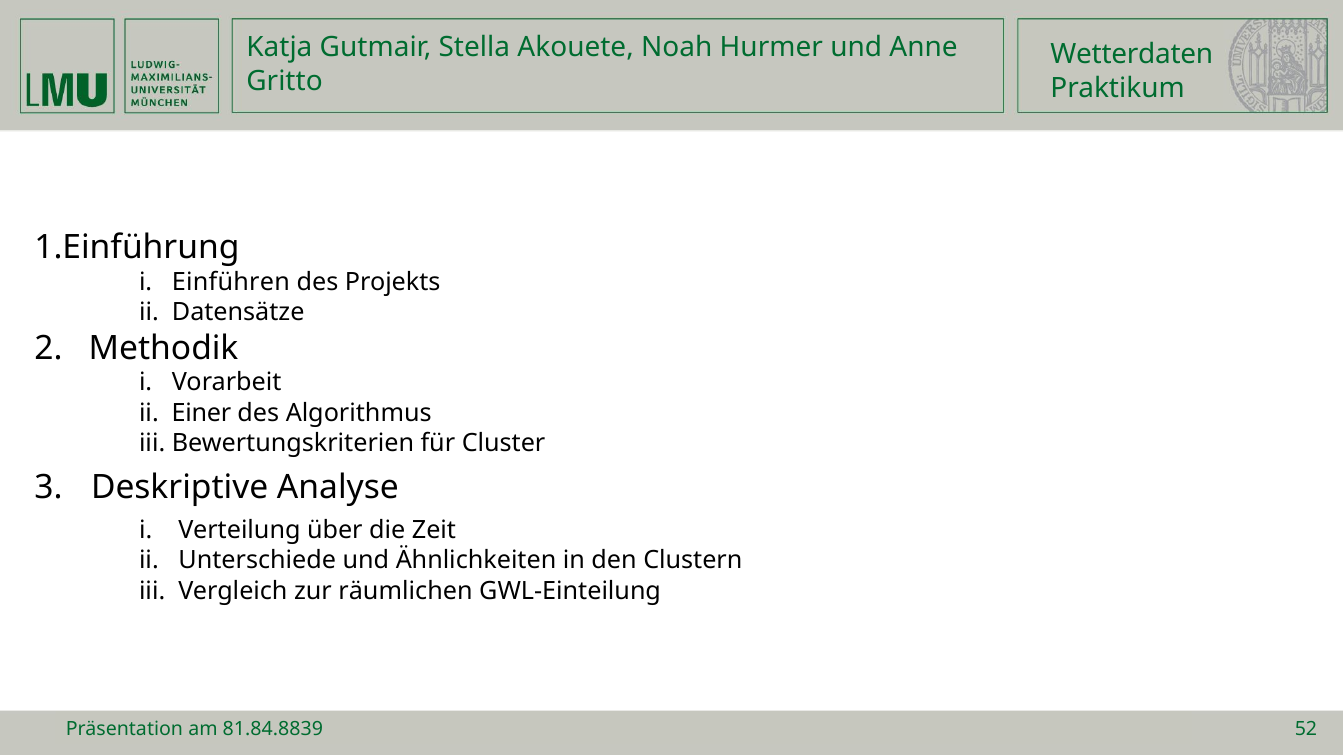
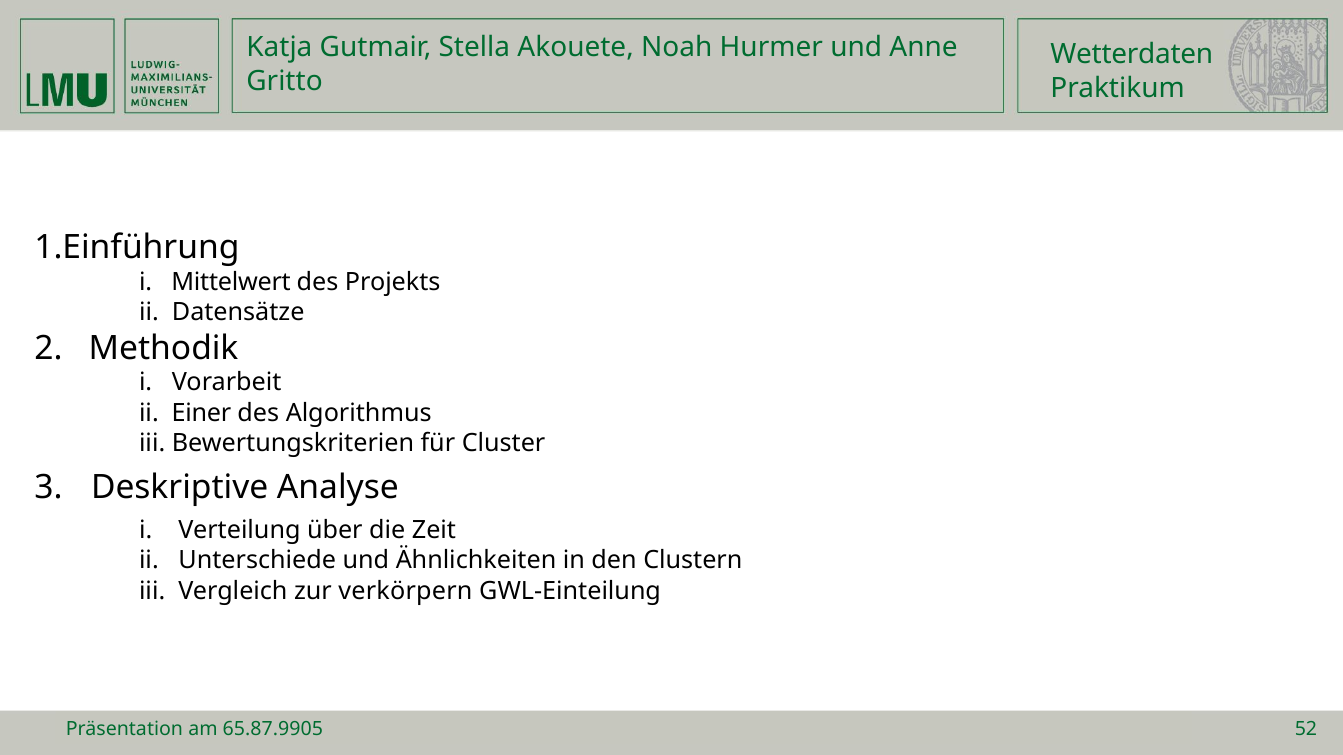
Einführen: Einführen -> Mittelwert (231, 282)
räumlichen: räumlichen -> verkörpern (405, 591)
81.84.8839: 81.84.8839 -> 65.87.9905 (273, 730)
